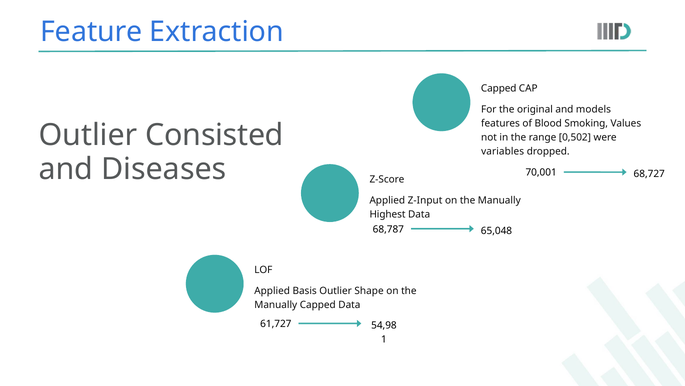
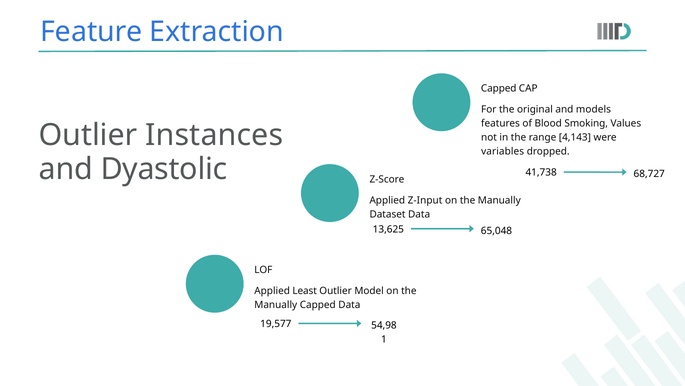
Consisted: Consisted -> Instances (214, 135)
0,502: 0,502 -> 4,143 (575, 137)
Diseases: Diseases -> Dyastolic (164, 169)
70,001: 70,001 -> 41,738 (541, 172)
Highest: Highest -> Dataset (388, 214)
68,787: 68,787 -> 13,625 (388, 229)
Basis: Basis -> Least (305, 290)
Shape: Shape -> Model (369, 290)
61,727: 61,727 -> 19,577 (276, 323)
